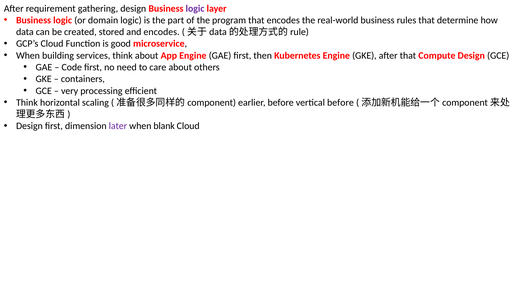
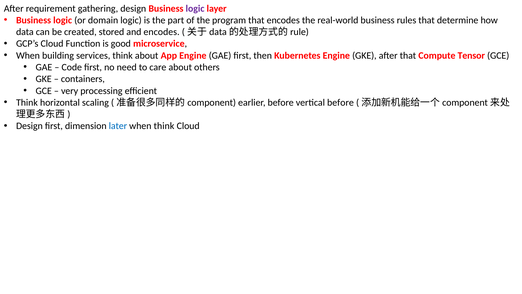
Compute Design: Design -> Tensor (471, 55)
later colour: purple -> blue (118, 126)
when blank: blank -> think (164, 126)
